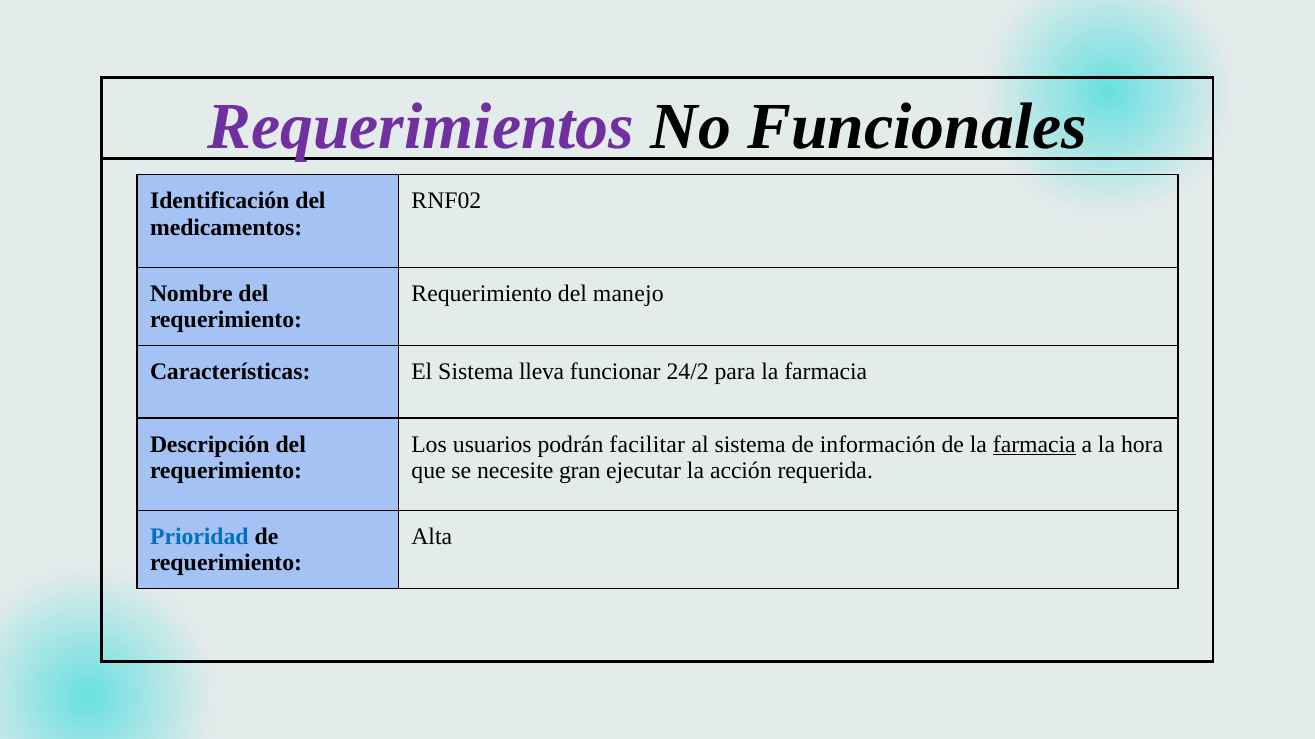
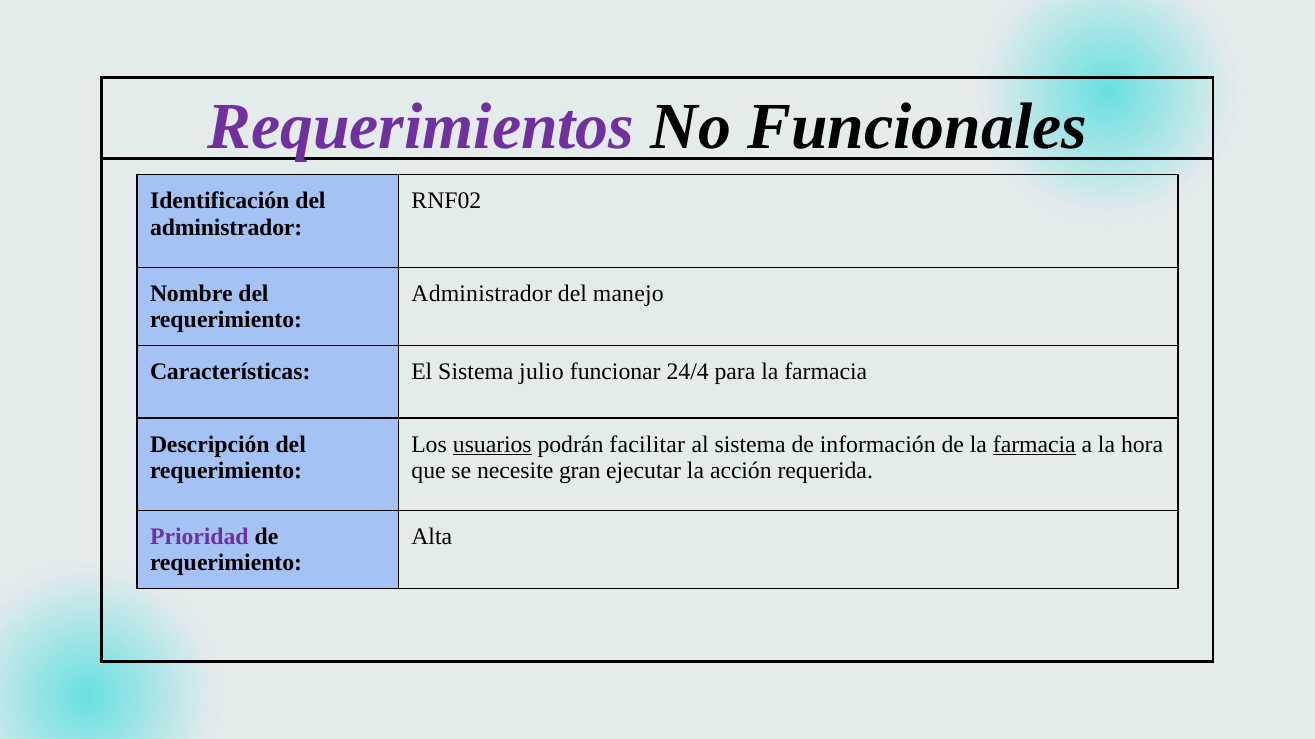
medicamentos: medicamentos -> administrador (226, 227)
Requerimiento: Requerimiento -> Administrador (482, 294)
lleva: lleva -> julio (541, 372)
24/2: 24/2 -> 24/4 (688, 372)
usuarios underline: none -> present (492, 445)
Prioridad colour: blue -> purple (199, 537)
